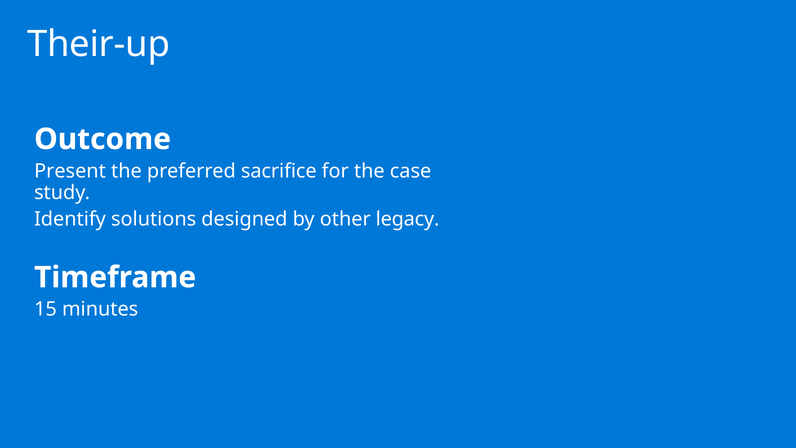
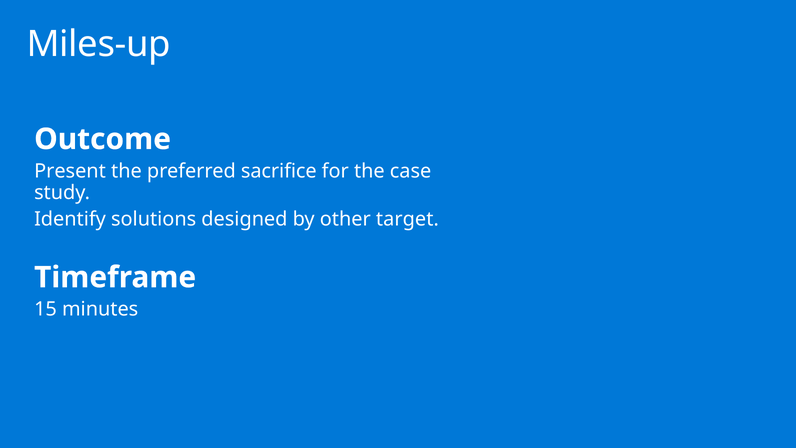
Their-up: Their-up -> Miles-up (99, 44)
legacy: legacy -> target (407, 219)
